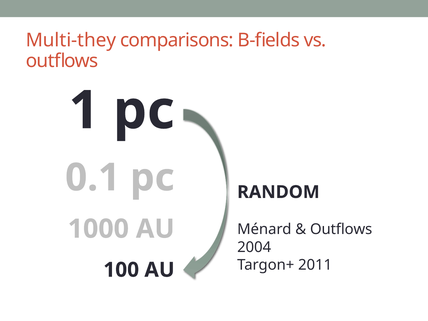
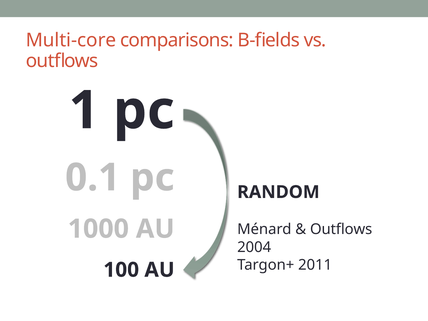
Multi-they: Multi-they -> Multi-core (71, 40)
